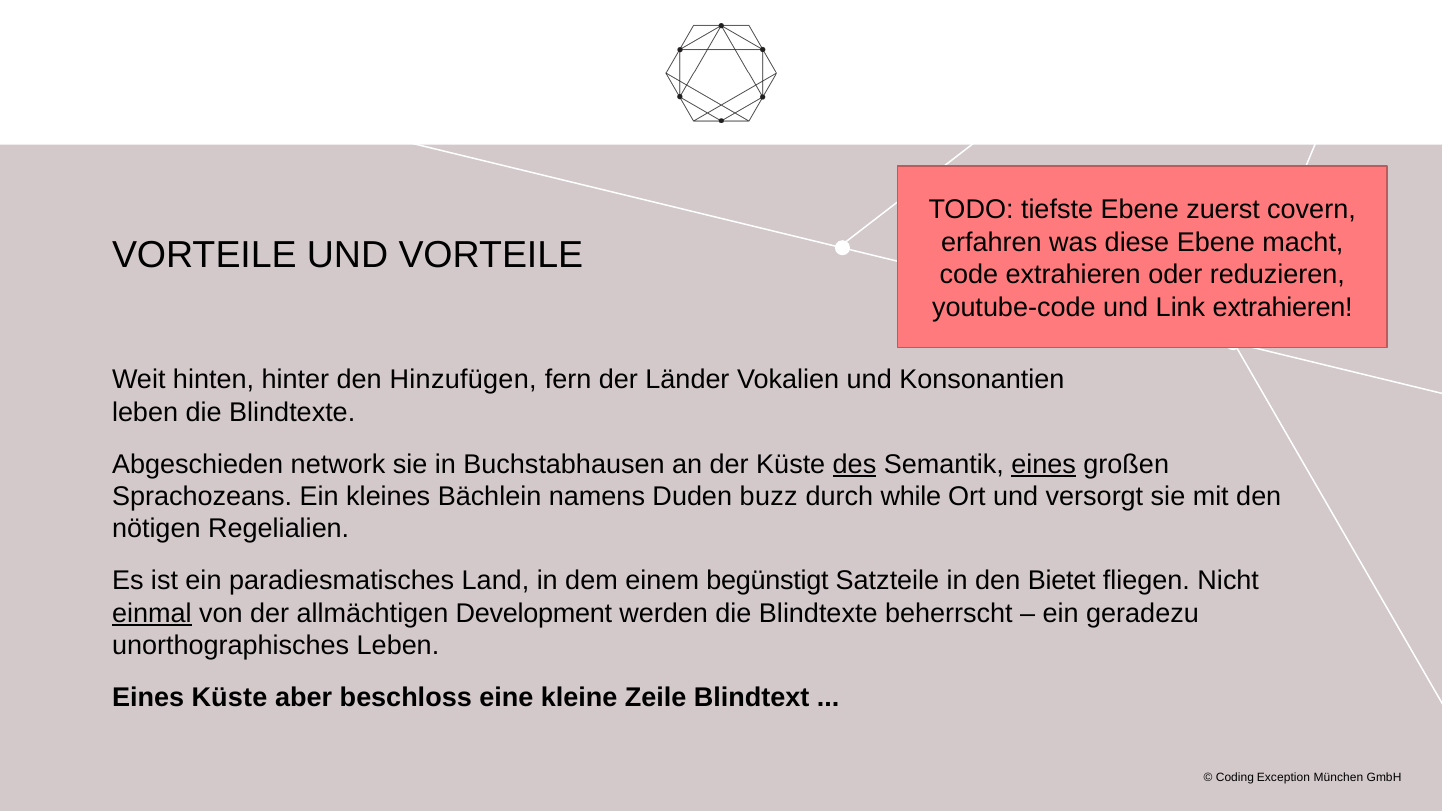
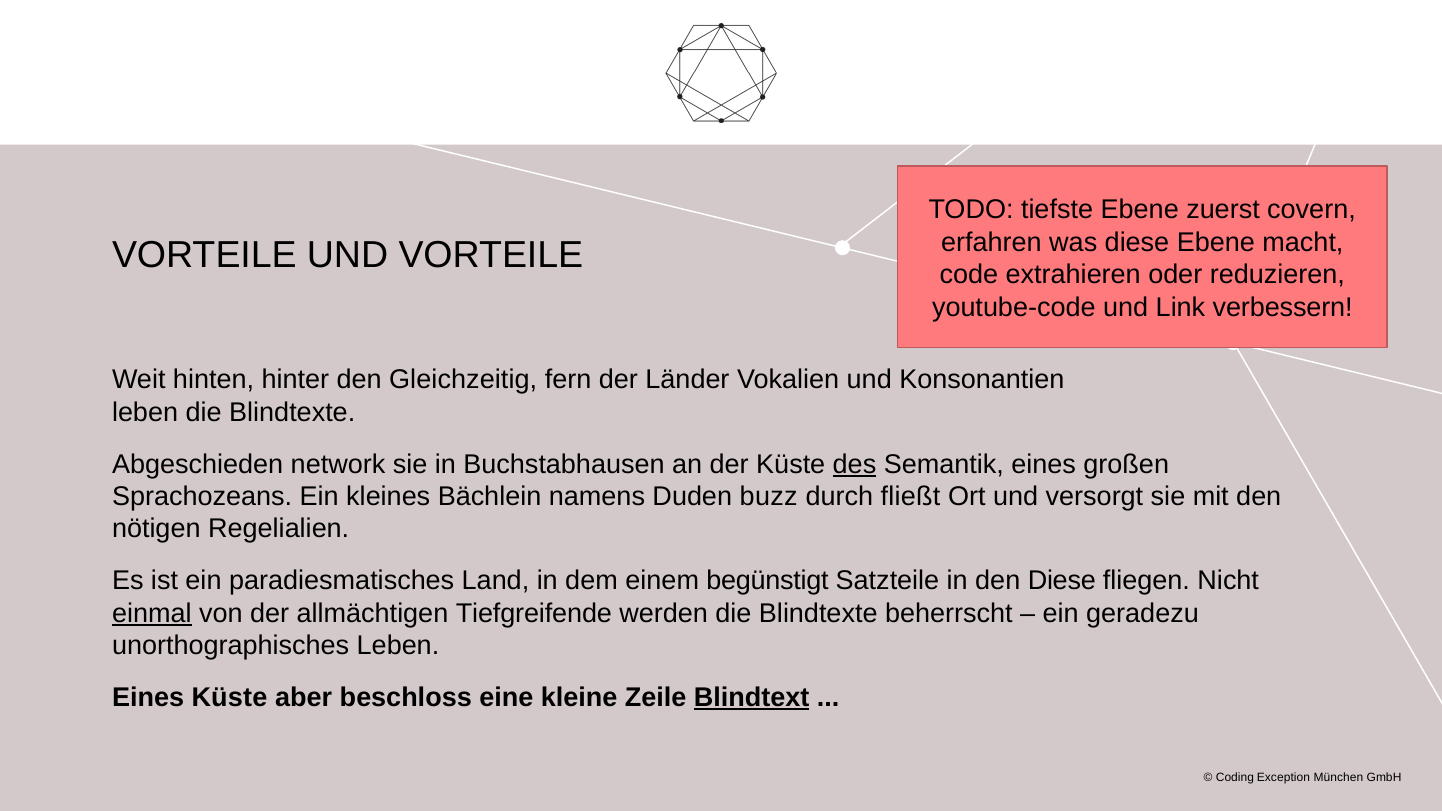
Link extrahieren: extrahieren -> verbessern (1283, 307)
Hinzufügen: Hinzufügen -> Gleichzeitig (463, 380)
eines underline: present -> none (1044, 464)
while: while -> fließt (911, 497)
den Bietet: Bietet -> Diese (1062, 581)
Development: Development -> Tiefgreifende (534, 613)
Blindtext underline: none -> present (752, 697)
